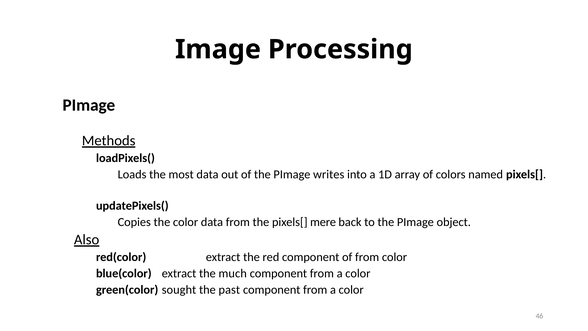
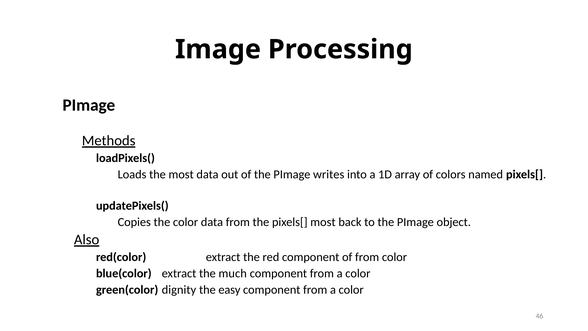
pixels[ mere: mere -> most (323, 222)
sought: sought -> dignity (179, 290)
past: past -> easy (229, 290)
